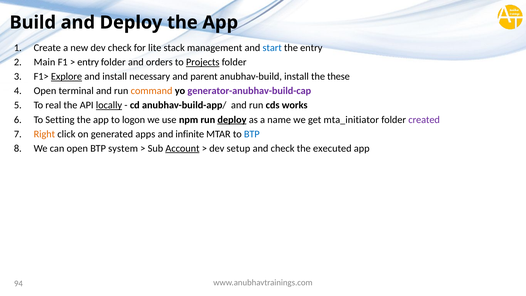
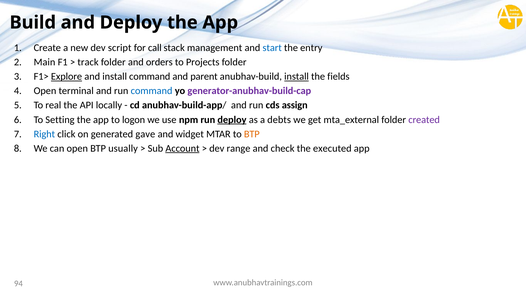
dev check: check -> script (120, 48)
lite: lite -> call (155, 48)
entry: entry -> track (88, 62)
Projects underline: present -> none (203, 62)
install necessary: necessary -> command (150, 77)
install underline: none -> present (297, 77)
these: these -> fields (338, 77)
command colour: orange -> blue (152, 91)
locally underline: present -> none (109, 105)
works: works -> assign (295, 105)
name: name -> debts (279, 120)
mta_initiator: mta_initiator -> mta_external (351, 120)
Right colour: orange -> blue (44, 134)
apps: apps -> gave (145, 134)
infinite: infinite -> widget (190, 134)
BTP colour: blue -> orange (252, 134)
system: system -> usually (123, 148)
setup: setup -> range (238, 148)
